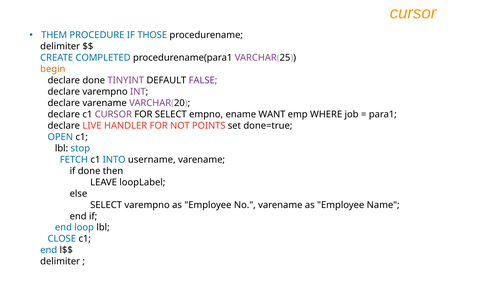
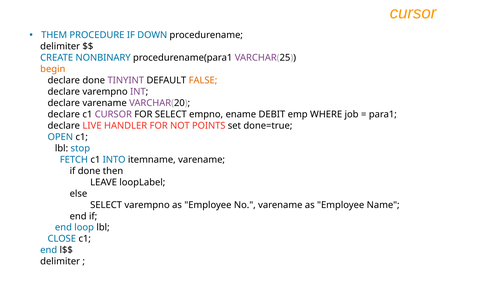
THOSE: THOSE -> DOWN (152, 35)
COMPLETED: COMPLETED -> NONBINARY (103, 58)
FALSE colour: purple -> orange (203, 80)
WANT: WANT -> DEBIT (272, 114)
username: username -> itemname (152, 160)
